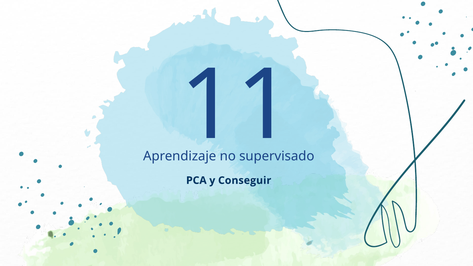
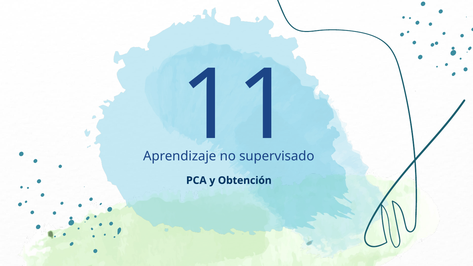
Conseguir: Conseguir -> Obtención (245, 180)
